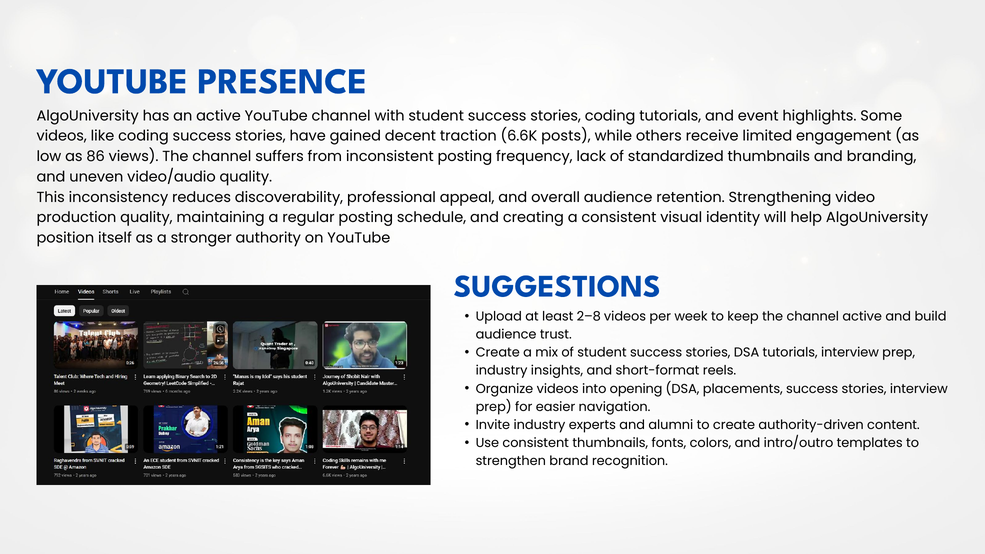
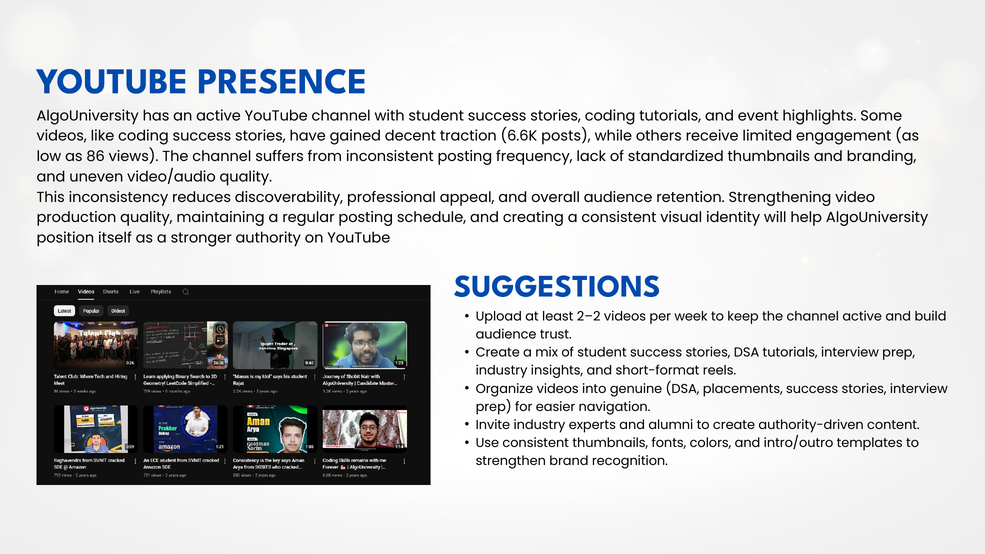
2–8: 2–8 -> 2–2 (589, 317)
opening: opening -> genuine (636, 389)
